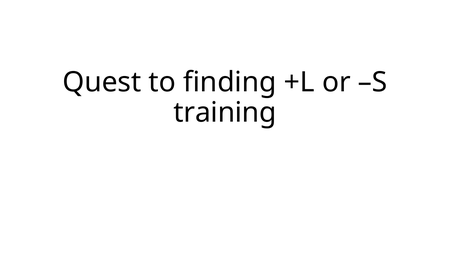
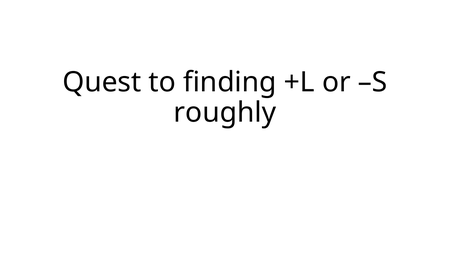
training: training -> roughly (225, 112)
